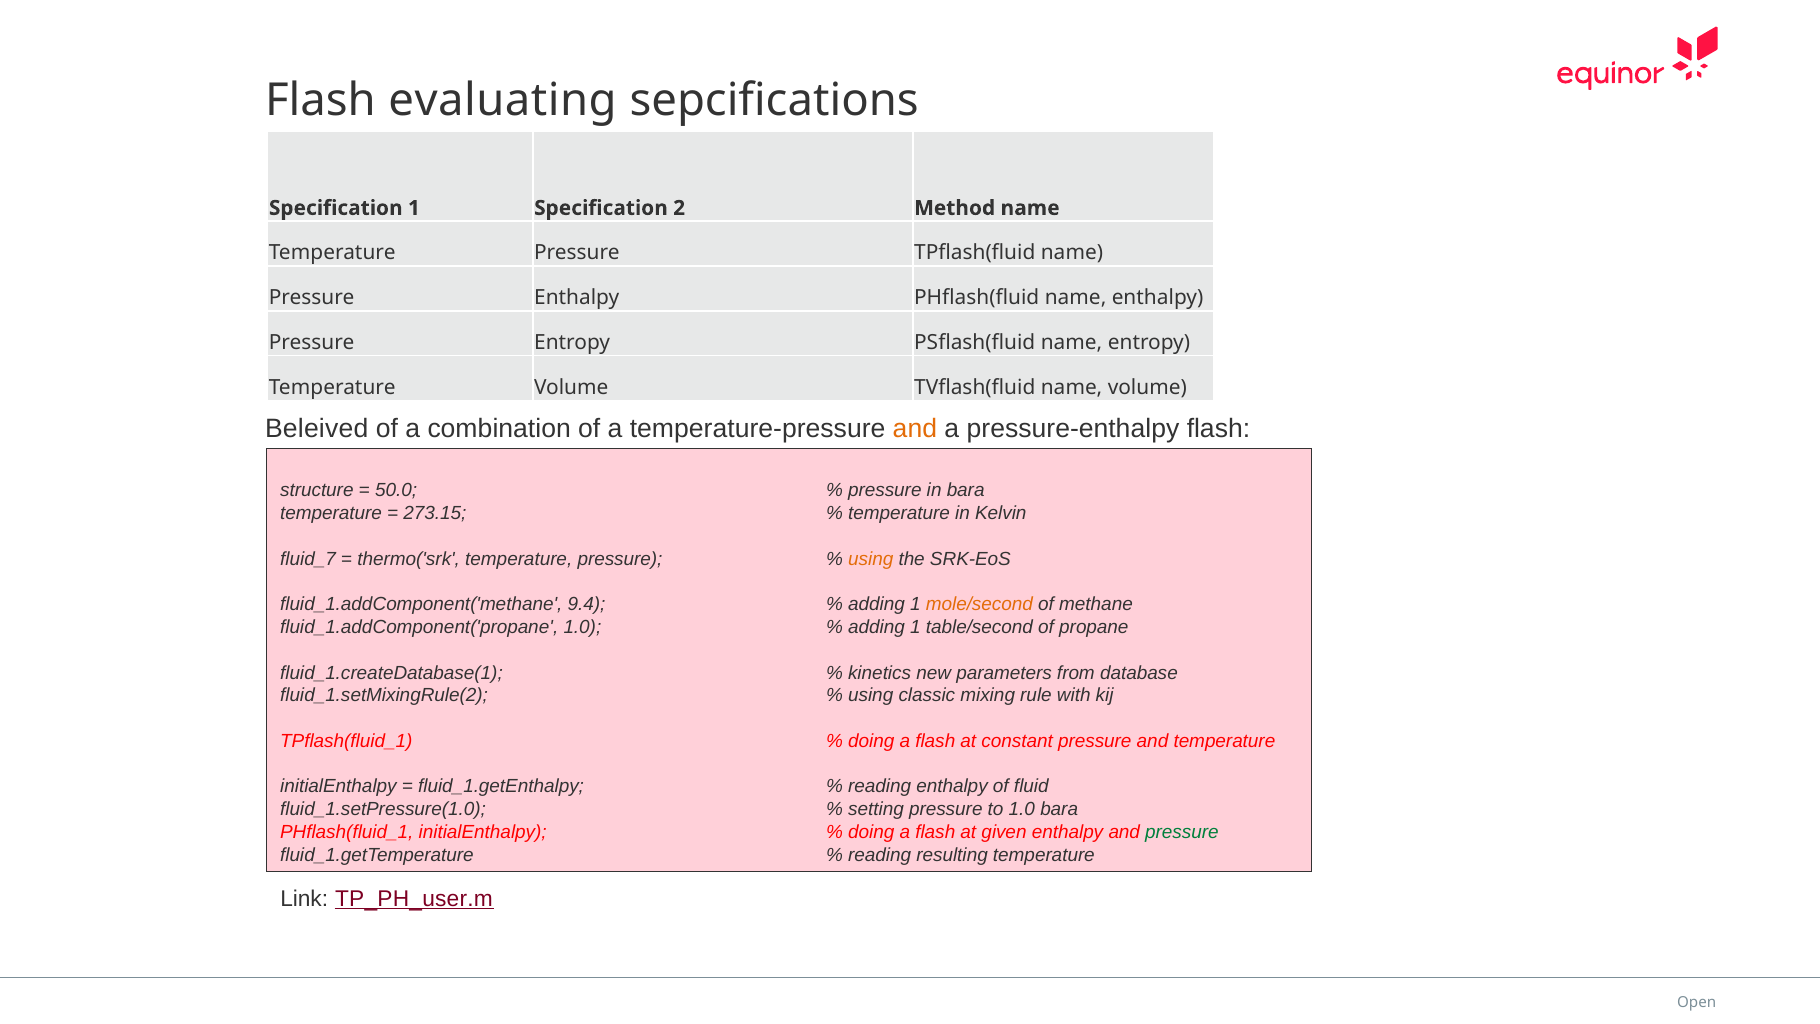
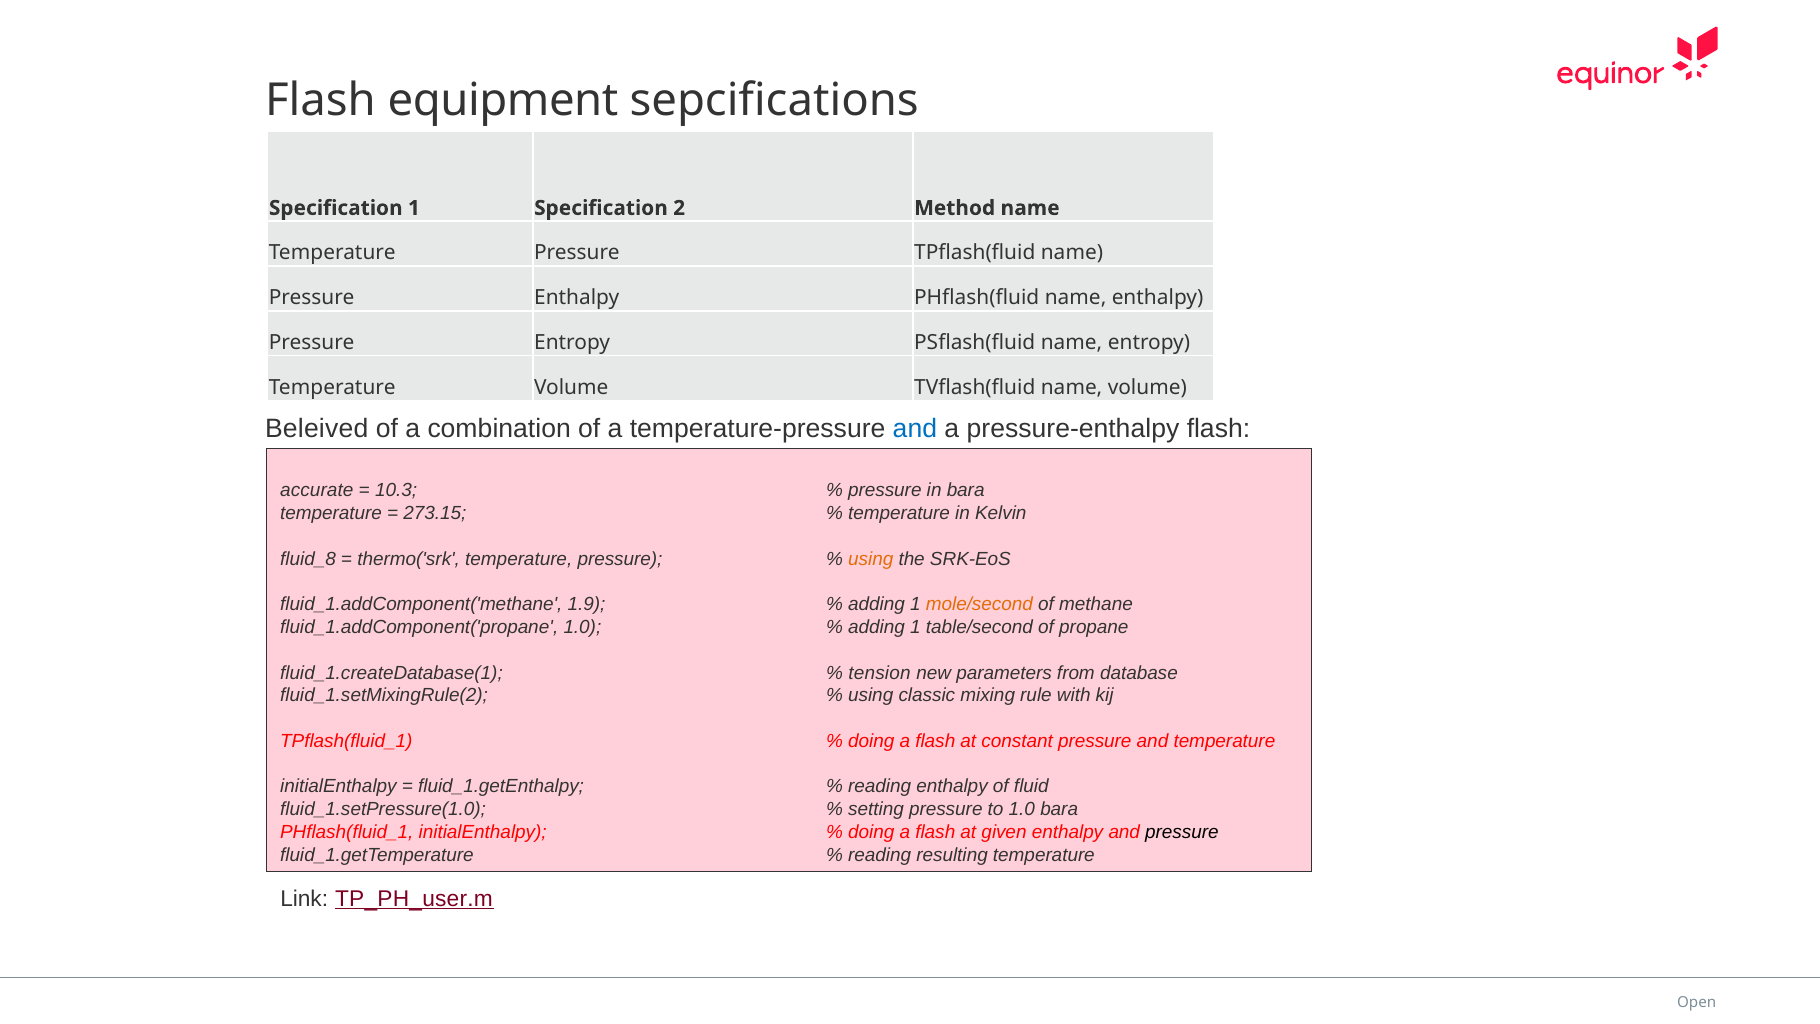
evaluating: evaluating -> equipment (503, 100)
and colour: orange -> blue (915, 429)
structure: structure -> accurate (317, 490)
50.0: 50.0 -> 10.3 (396, 490)
fluid_7: fluid_7 -> fluid_8 (308, 559)
9.4: 9.4 -> 1.9 (587, 604)
kinetics: kinetics -> tension (879, 673)
pressure colour: green -> black (1182, 832)
